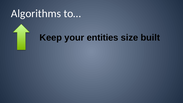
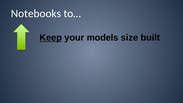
Algorithms: Algorithms -> Notebooks (36, 14)
Keep underline: none -> present (51, 38)
entities: entities -> models (103, 38)
